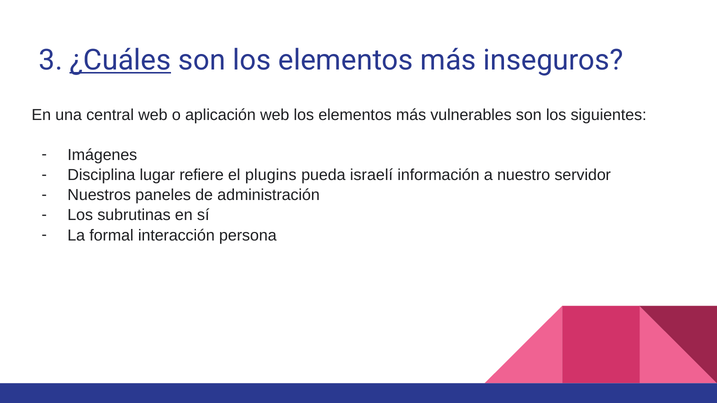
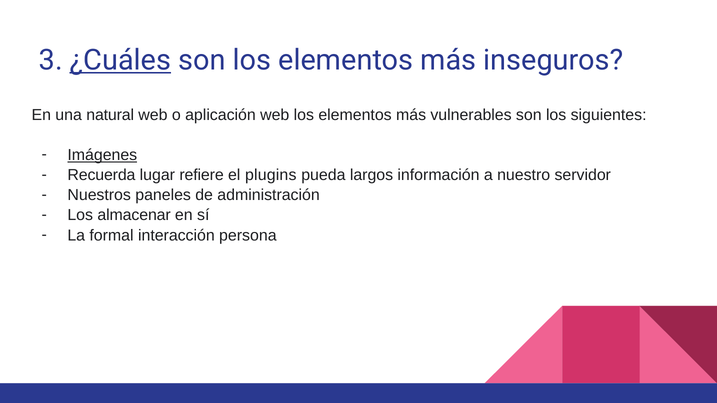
central: central -> natural (110, 115)
Imágenes underline: none -> present (102, 155)
Disciplina: Disciplina -> Recuerda (101, 175)
israelí: israelí -> largos (372, 175)
subrutinas: subrutinas -> almacenar (134, 215)
